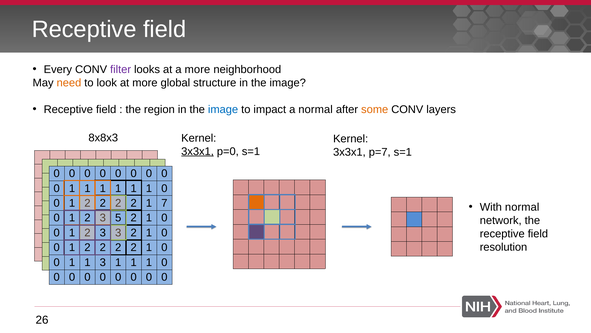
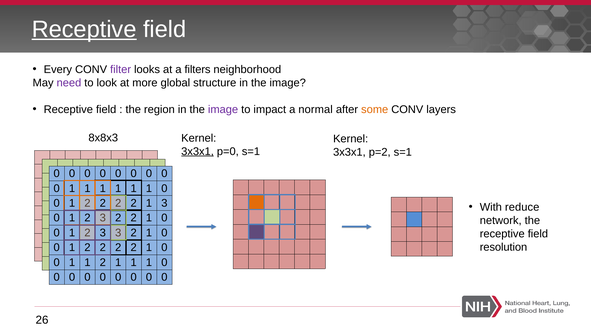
Receptive underline: none -> present (84, 29)
a more: more -> filters (198, 69)
need colour: orange -> purple (69, 83)
image colour: blue -> purple (223, 109)
p=7: p=7 -> p=2 (380, 152)
1 7: 7 -> 3 (164, 203)
With normal: normal -> reduce (522, 207)
5: 5 -> 2 (118, 218)
1 1 3: 3 -> 2 (103, 262)
